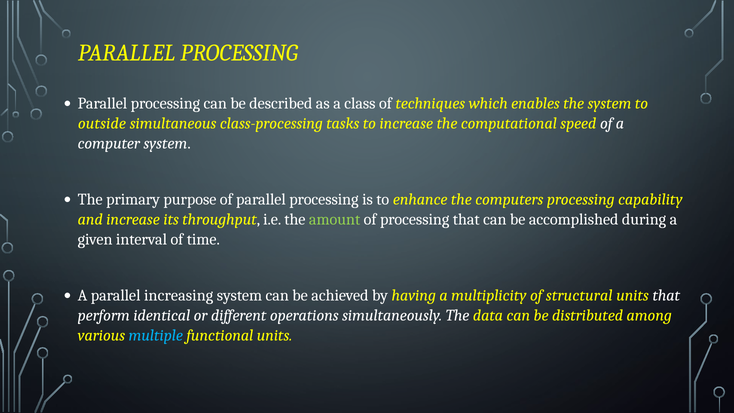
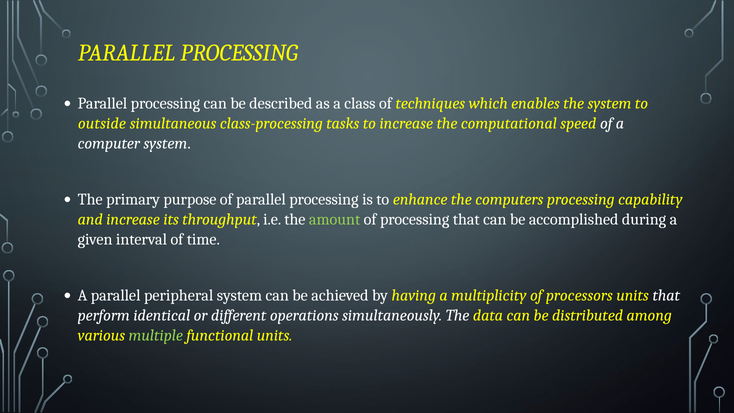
increasing: increasing -> peripheral (179, 295)
structural: structural -> processors (579, 295)
multiple colour: light blue -> light green (156, 335)
